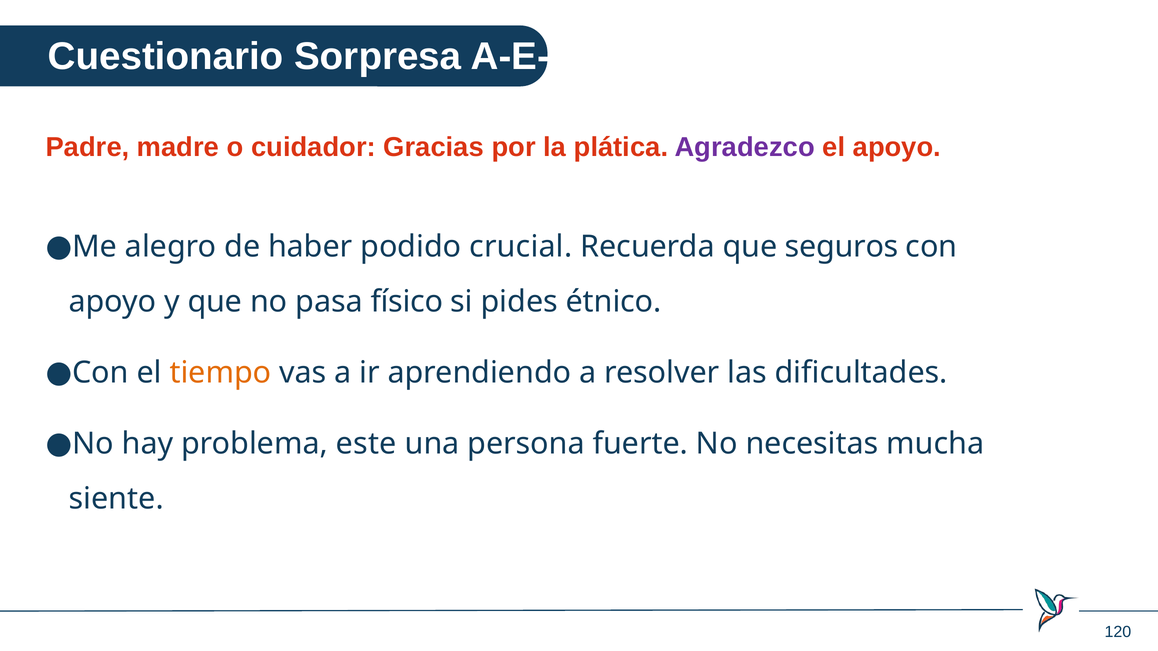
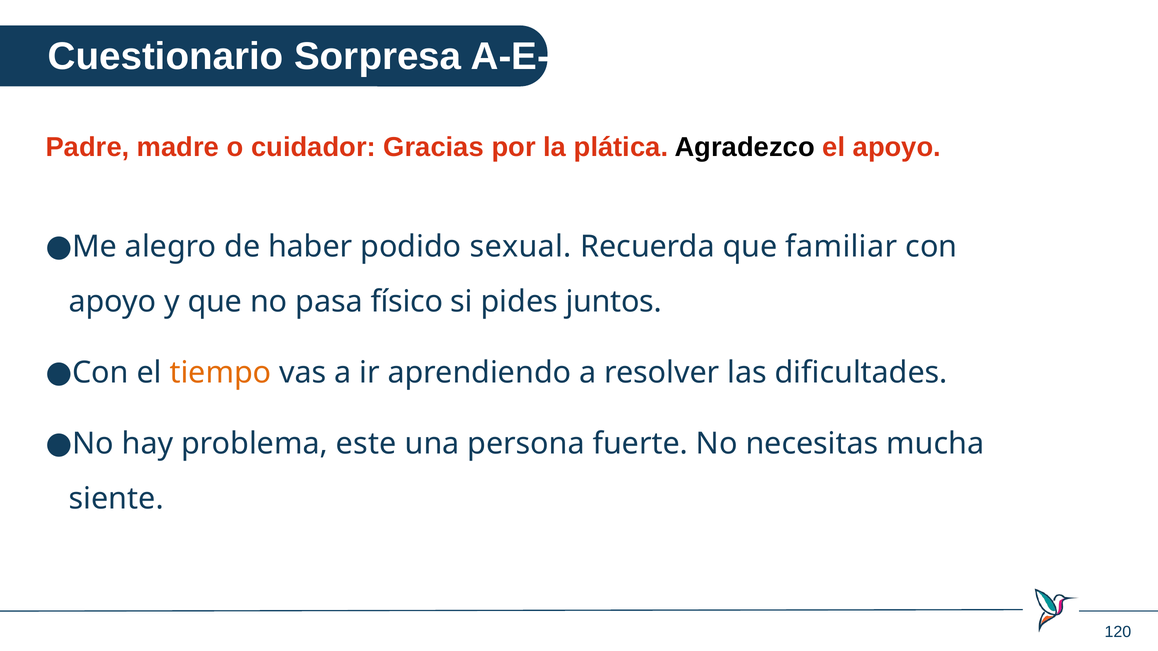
Agradezco colour: purple -> black (745, 147)
crucial: crucial -> sexual (521, 247)
seguros: seguros -> familiar (841, 247)
étnico: étnico -> juntos (614, 302)
